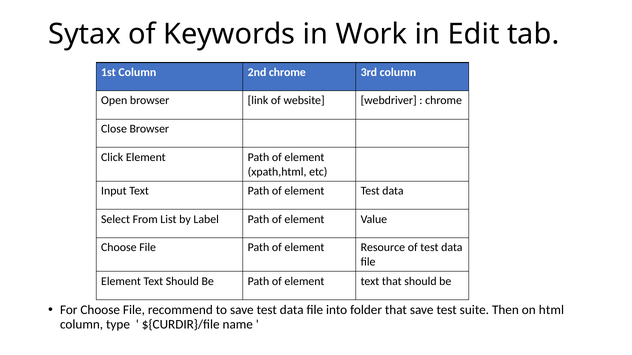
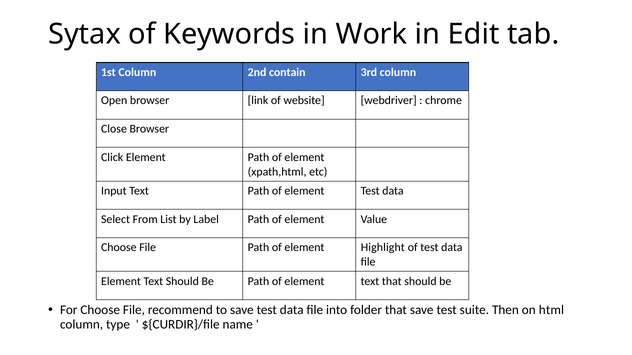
2nd chrome: chrome -> contain (287, 72)
Resource: Resource -> Highlight (383, 248)
